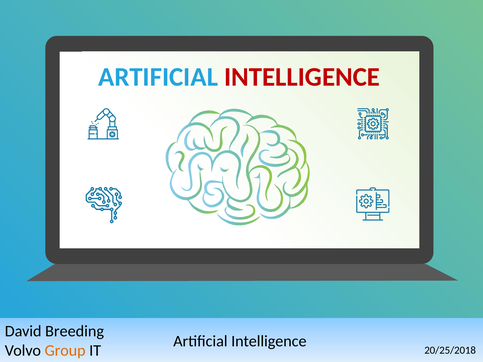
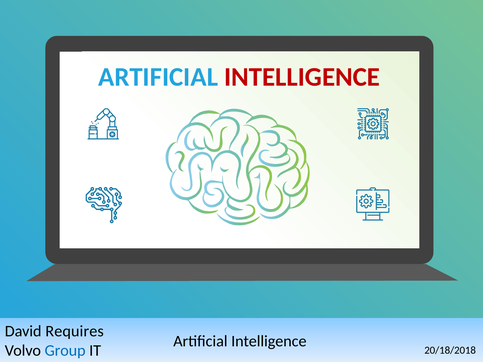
Breeding: Breeding -> Requires (75, 332)
Group colour: orange -> blue (65, 351)
20/25/2018: 20/25/2018 -> 20/18/2018 (450, 351)
